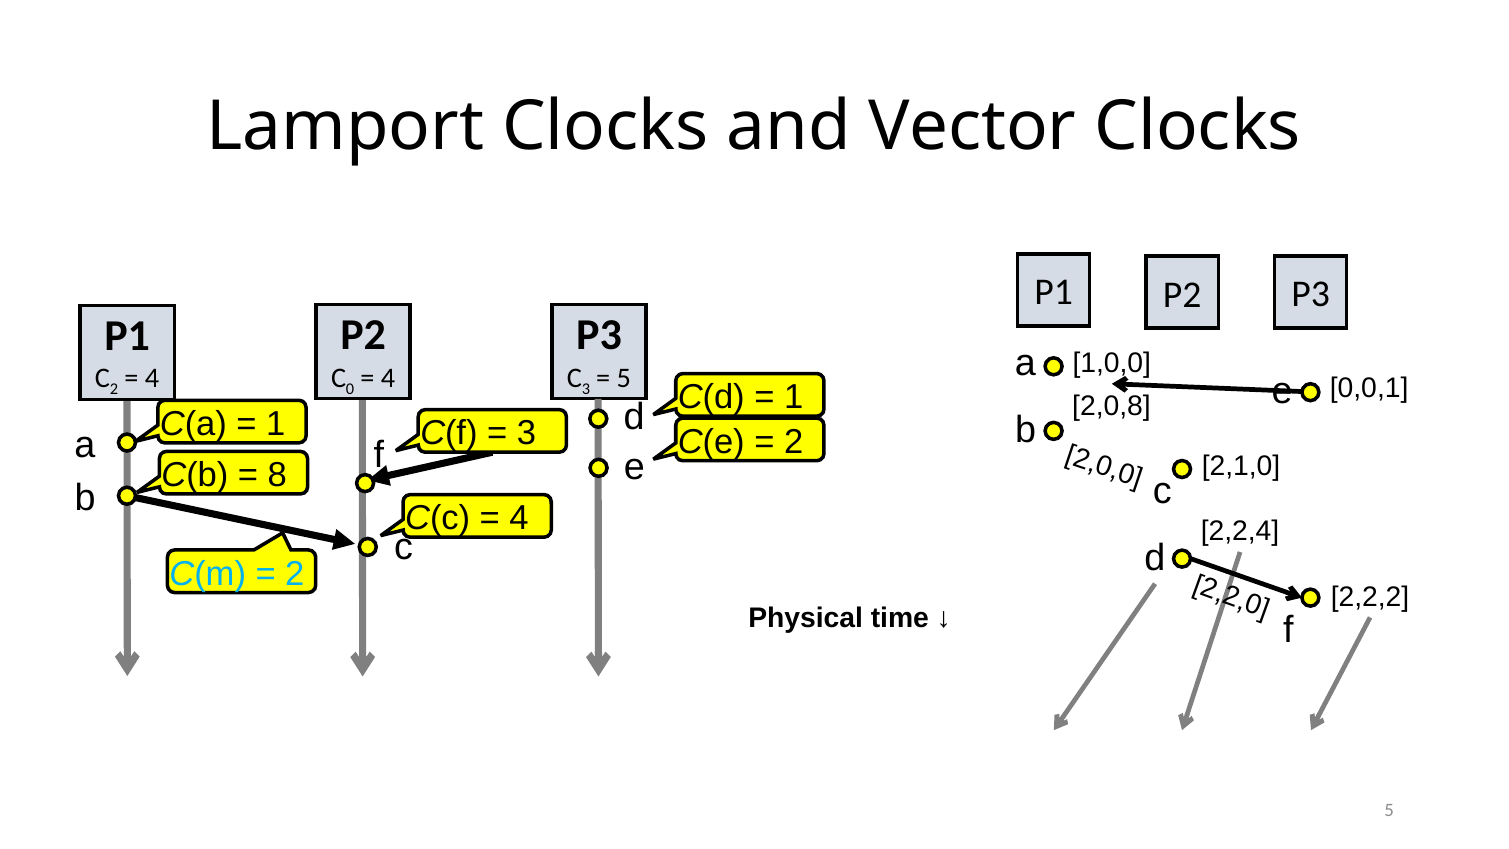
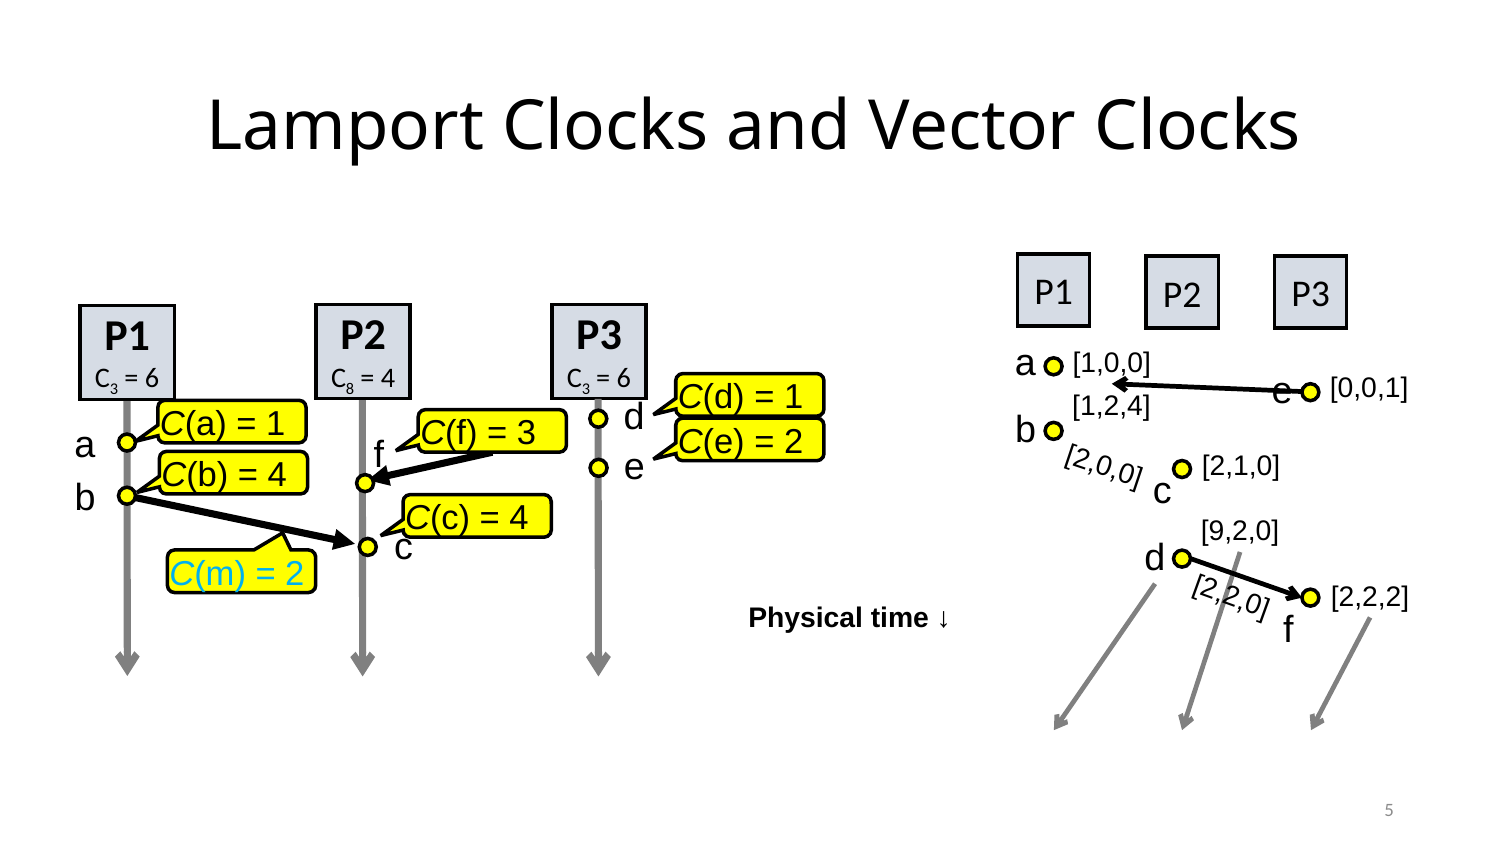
0: 0 -> 8 (350, 389)
5: 5 -> 6 (624, 378)
2: 2 -> 3 (114, 389)
4: 4 -> 6 (152, 378)
2,0,8: 2,0,8 -> 1,2,4 (1111, 406)
8: 8 -> 4 (277, 475)
2,2,4: 2,2,4 -> 9,2,0 (1240, 531)
